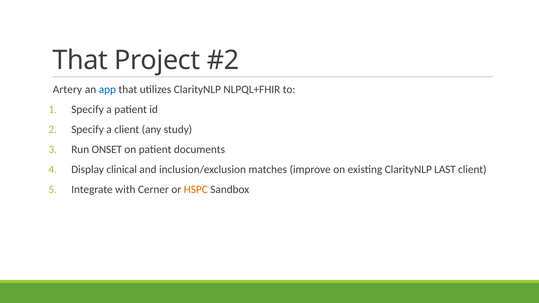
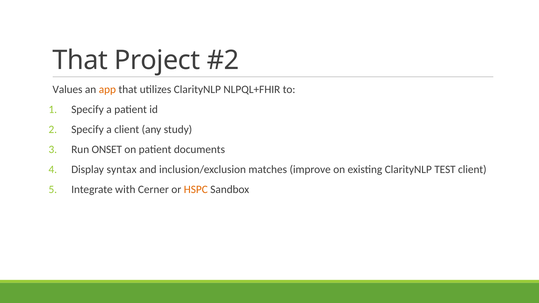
Artery: Artery -> Values (68, 90)
app colour: blue -> orange (107, 90)
clinical: clinical -> syntax (122, 170)
LAST: LAST -> TEST (445, 170)
